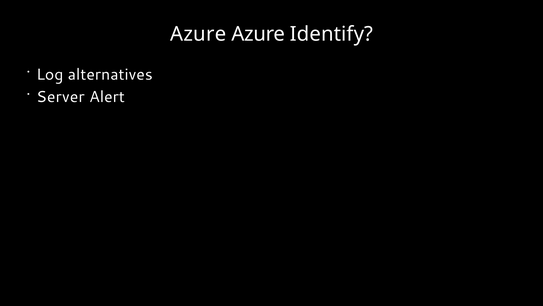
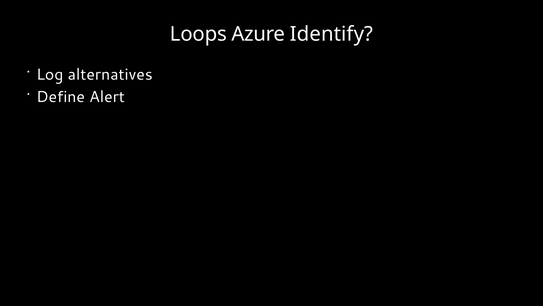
Azure: Azure -> Loops (198, 34)
Server: Server -> Define (61, 97)
